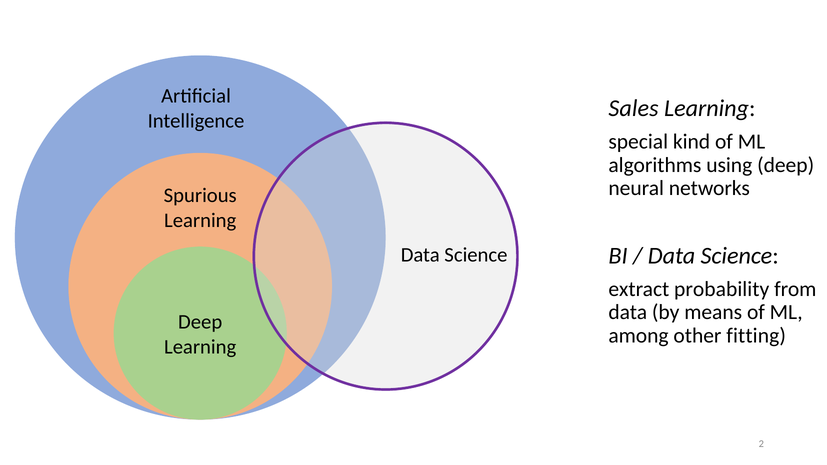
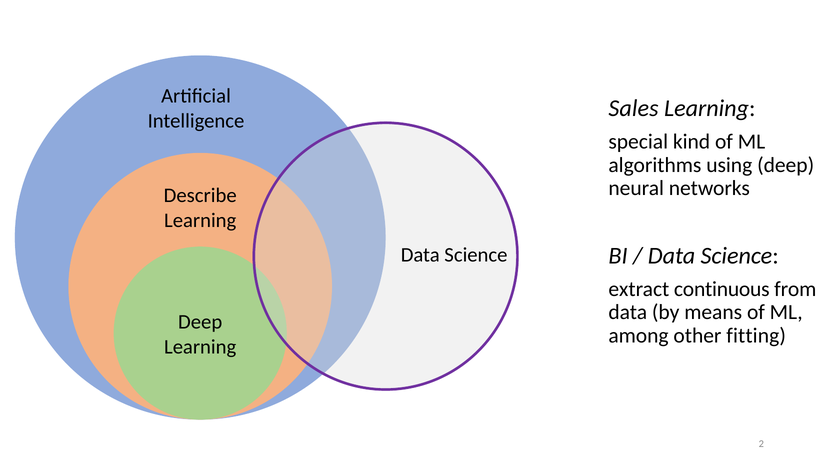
Spurious: Spurious -> Describe (200, 196)
probability: probability -> continuous (722, 289)
